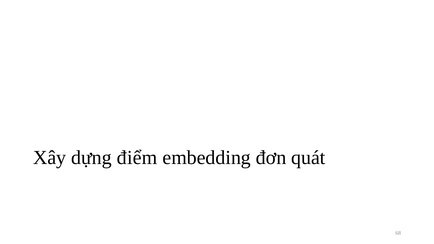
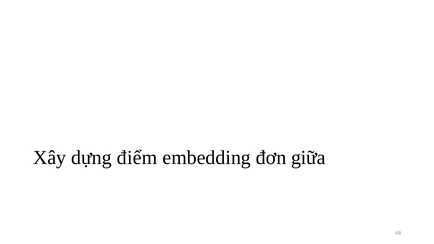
quát: quát -> giữa (308, 158)
